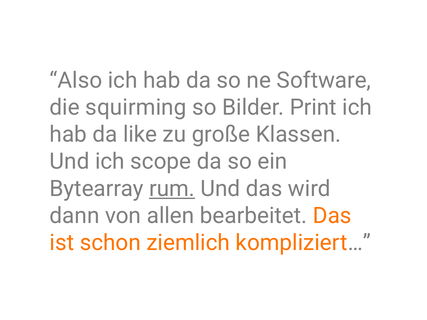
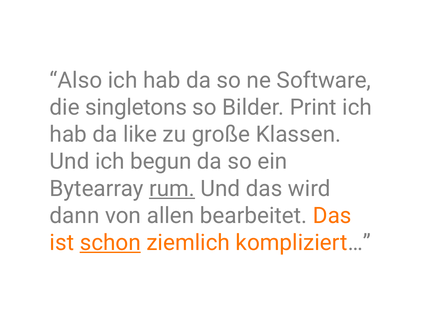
squirming: squirming -> singletons (136, 108)
scope: scope -> begun (161, 162)
schon underline: none -> present (110, 243)
